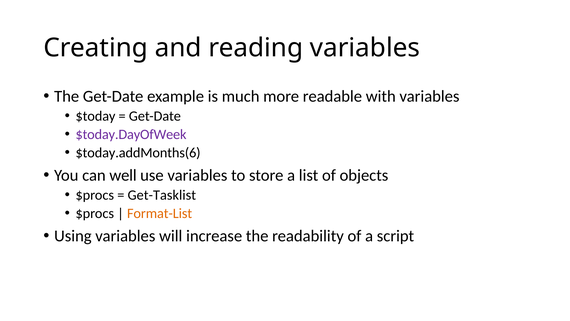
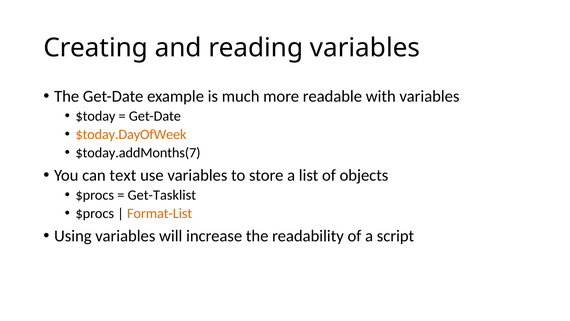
$today.DayOfWeek colour: purple -> orange (131, 134)
$today.addMonths(6: $today.addMonths(6 -> $today.addMonths(7 (138, 153)
well: well -> text (123, 175)
